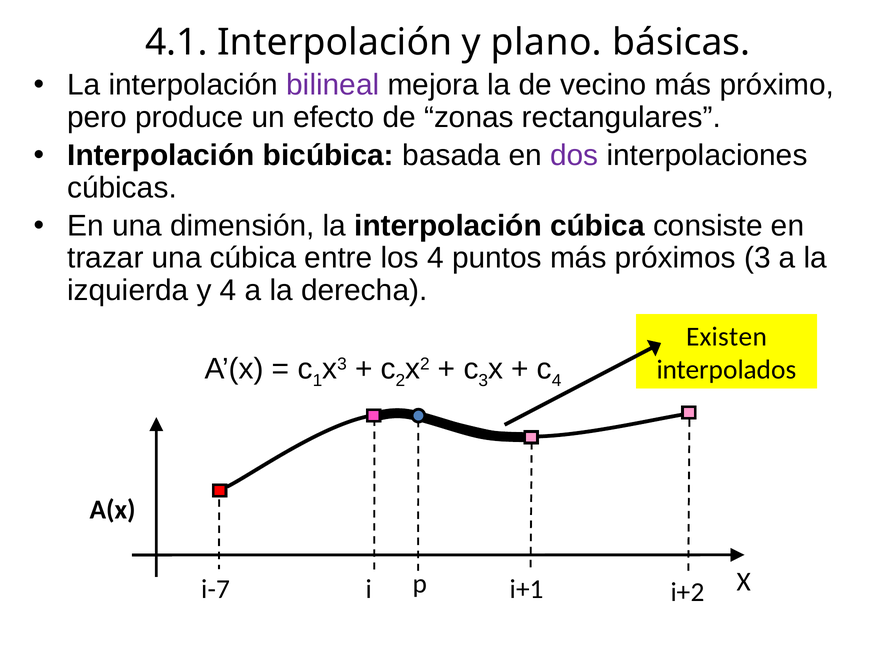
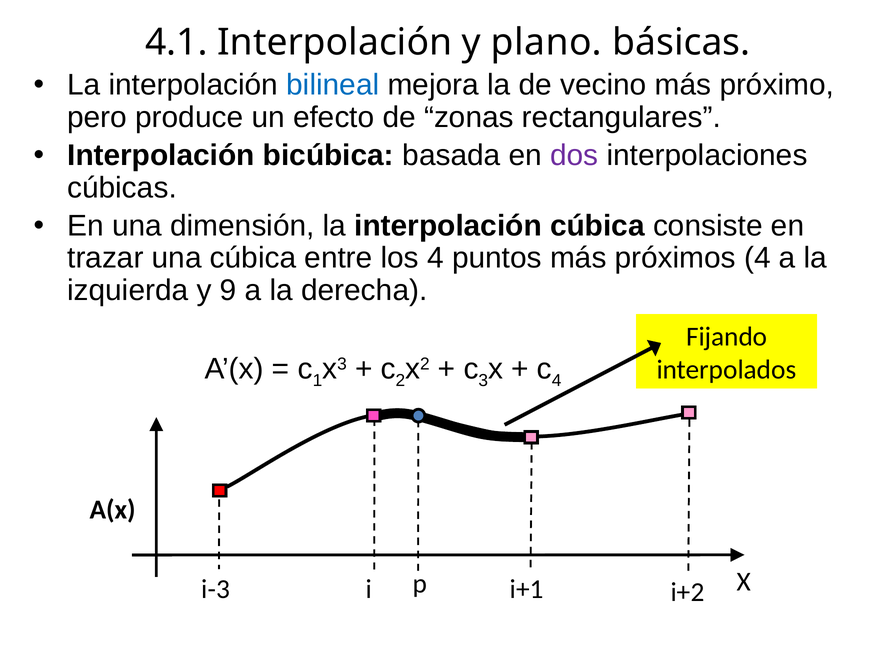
bilineal colour: purple -> blue (333, 85)
próximos 3: 3 -> 4 (757, 258)
y 4: 4 -> 9 (228, 290)
Existen: Existen -> Fijando (727, 337)
i-7: i-7 -> i-3 (216, 589)
